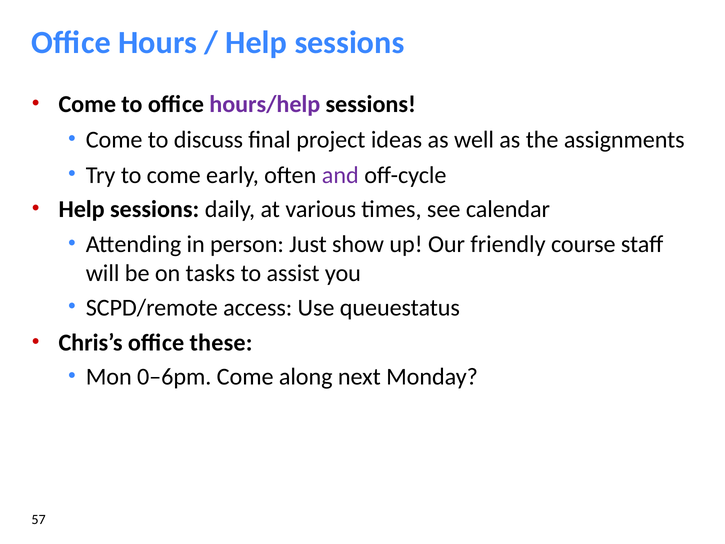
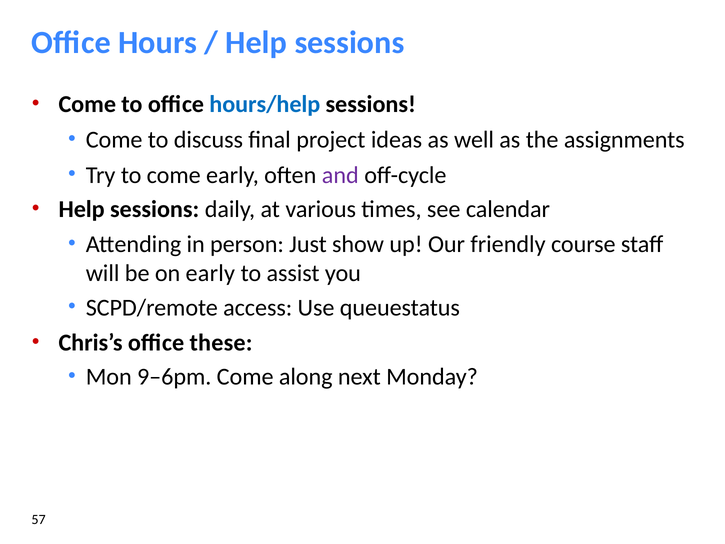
hours/help colour: purple -> blue (265, 104)
on tasks: tasks -> early (210, 273)
0–6pm: 0–6pm -> 9–6pm (174, 377)
